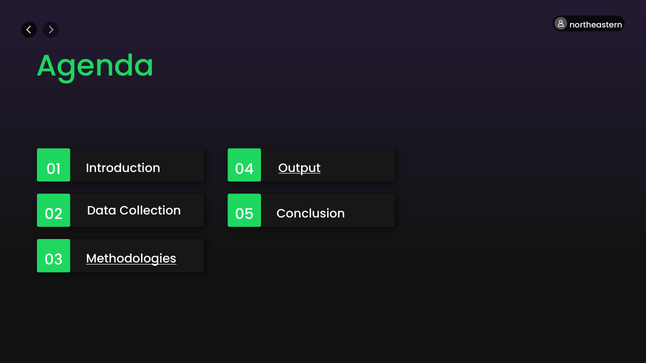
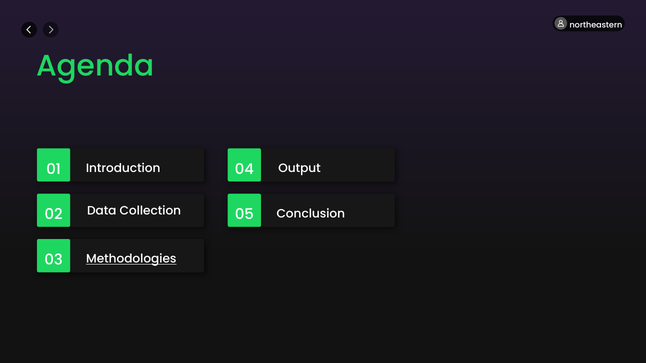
Output underline: present -> none (299, 168)
